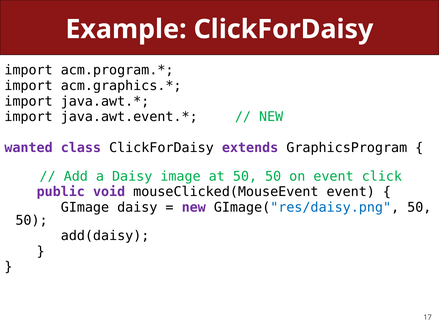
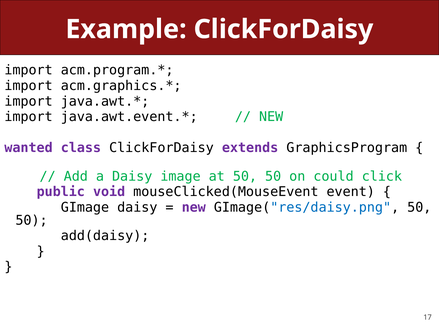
on event: event -> could (334, 176)
